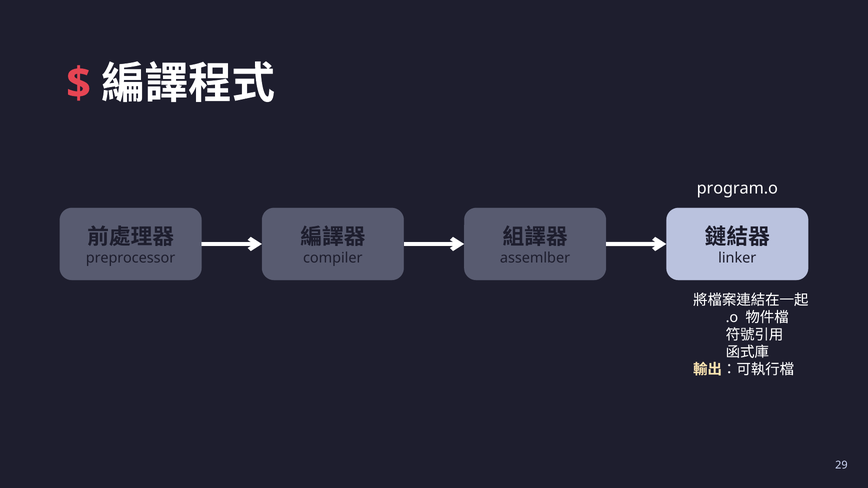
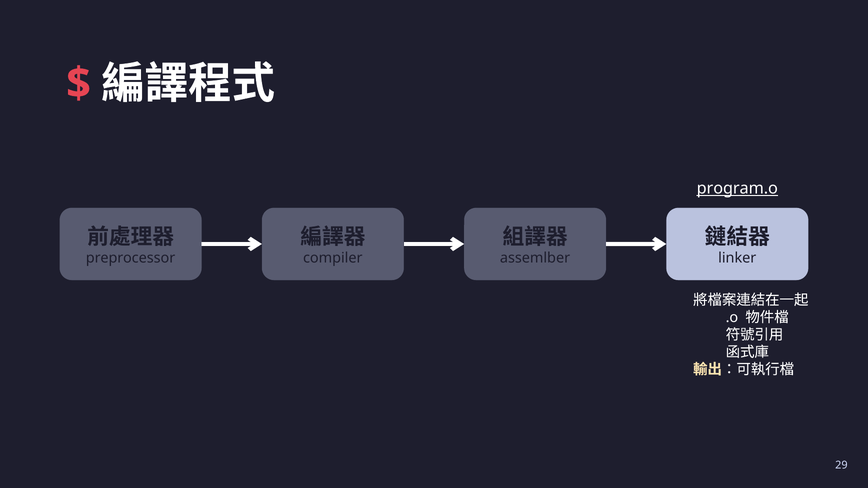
program.o underline: none -> present (737, 188)
